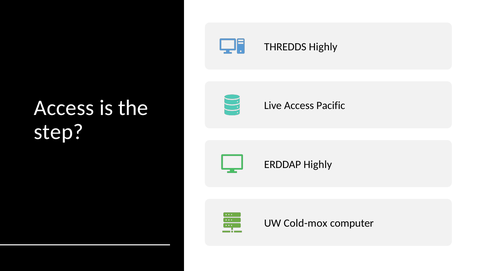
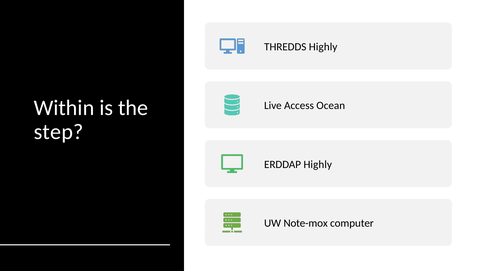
Access: Access -> Within (64, 108)
Pacific: Pacific -> Ocean (331, 106)
Cold-mox: Cold-mox -> Note-mox (306, 223)
